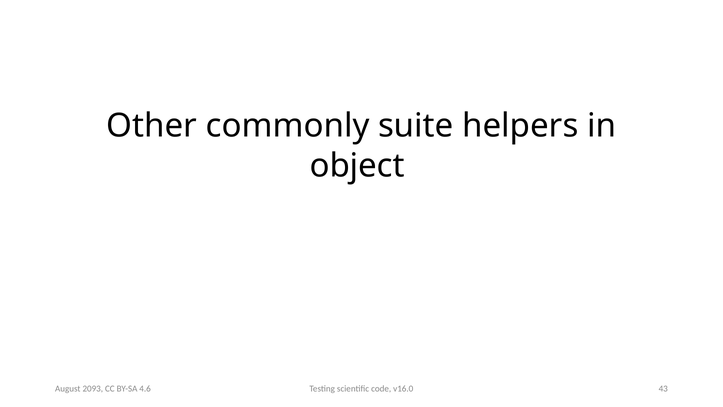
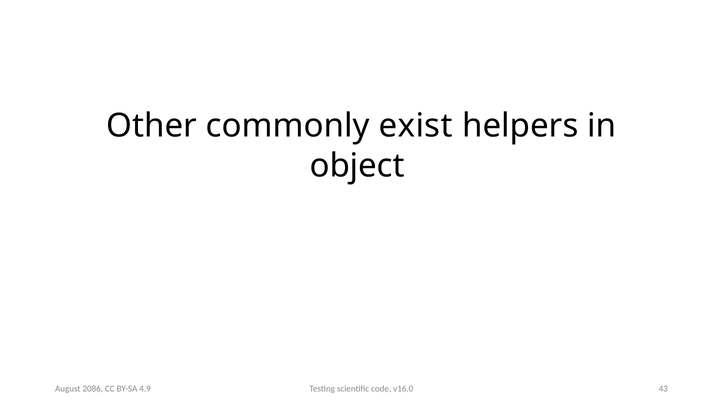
suite: suite -> exist (416, 126)
2093: 2093 -> 2086 (93, 388)
4.6: 4.6 -> 4.9 (145, 388)
